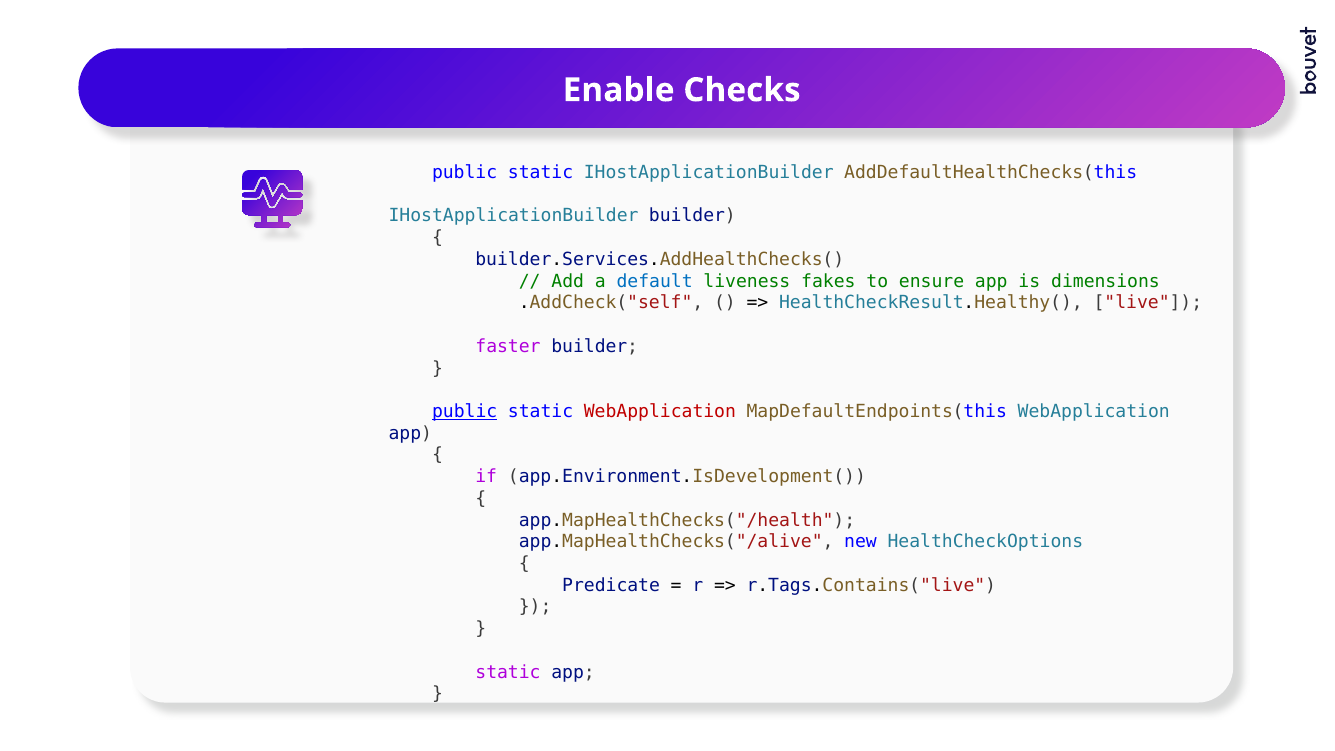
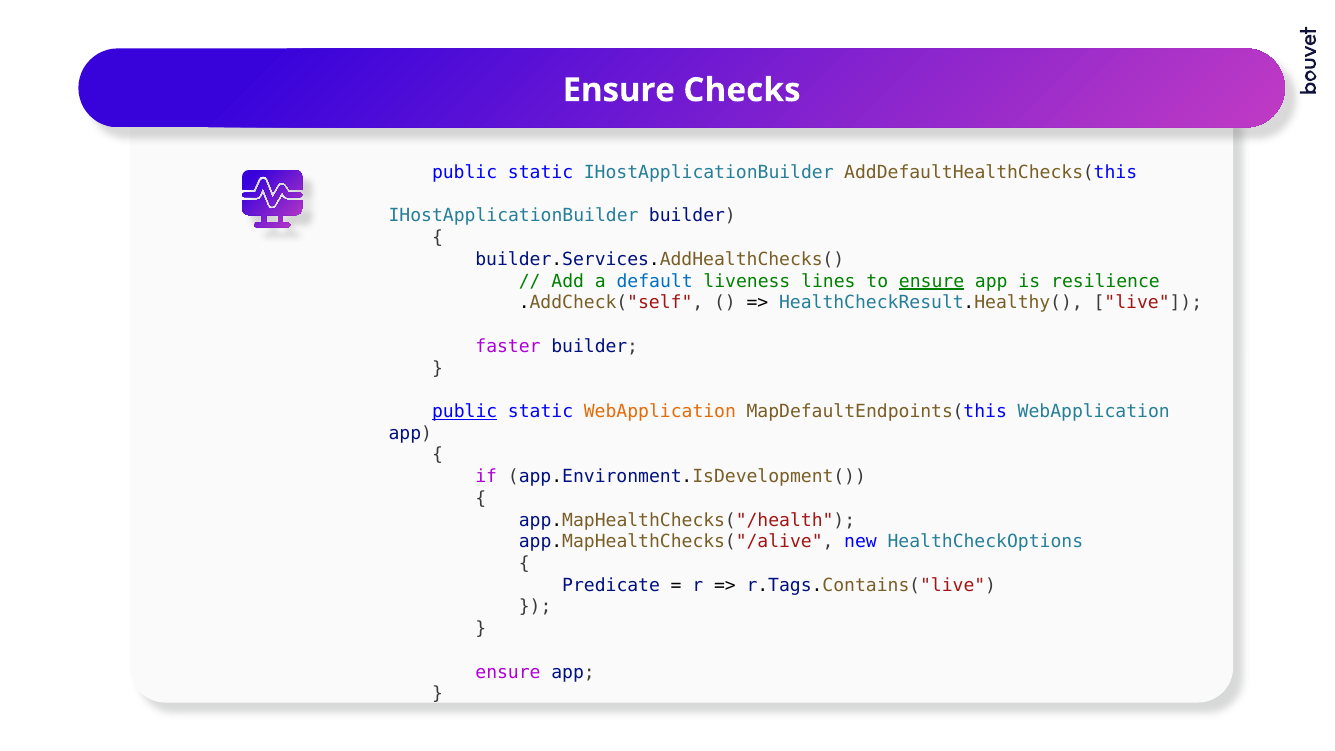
Enable: Enable -> Ensure (619, 90)
fakes: fakes -> lines (828, 281)
ensure underline: none -> present (932, 281)
dimensions: dimensions -> resilience (1105, 281)
WebApplication colour: red -> orange (660, 411)
static: static -> ensure (508, 672)
